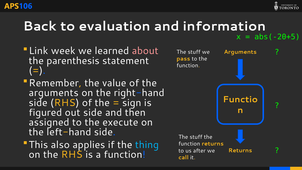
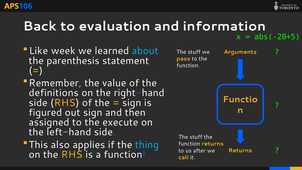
Link: Link -> Like (38, 51)
about colour: pink -> light blue (145, 51)
arguments: arguments -> definitions (54, 93)
out side: side -> sign (93, 112)
